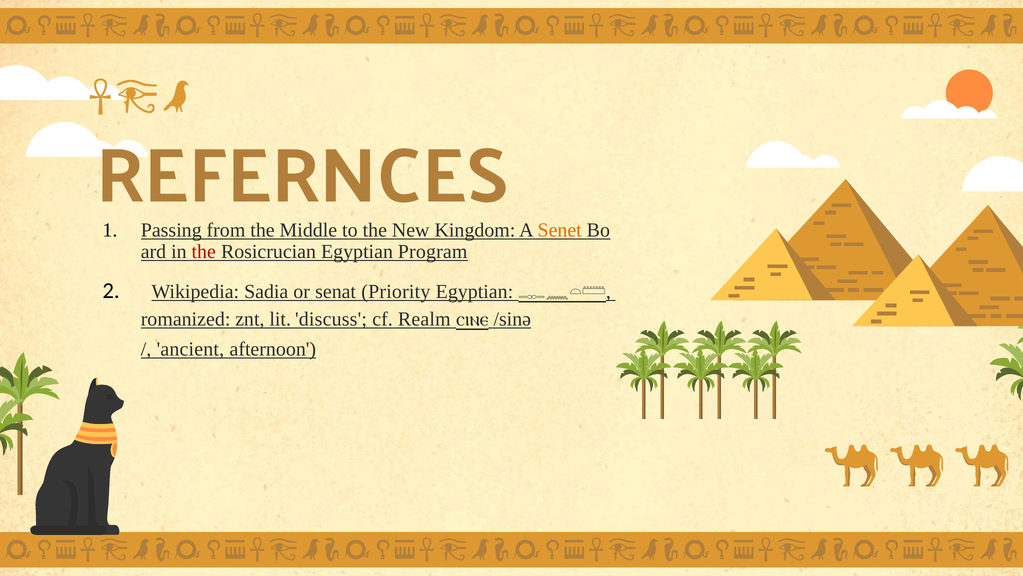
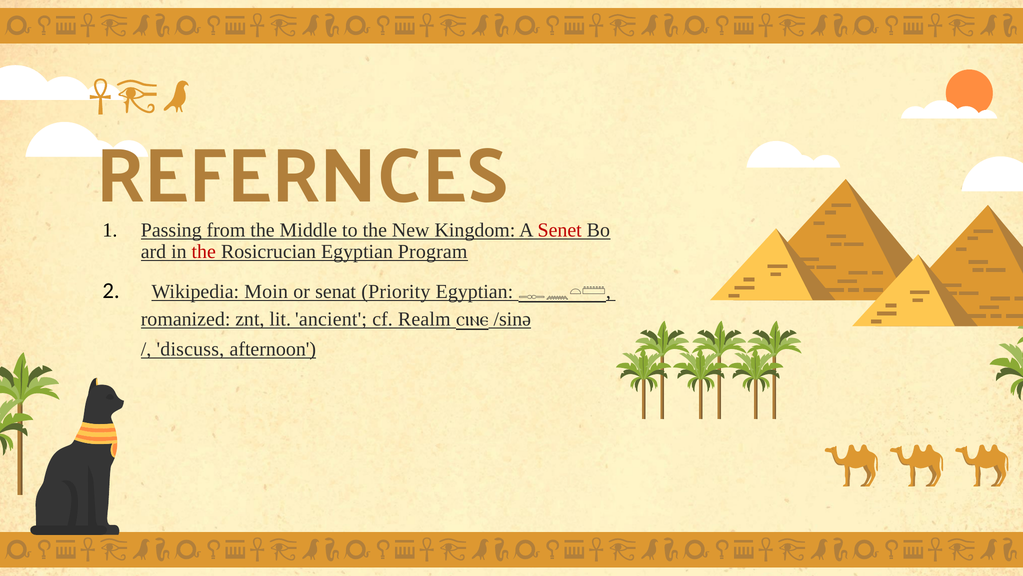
Senet colour: orange -> red (560, 230)
Sadia: Sadia -> Moin (266, 291)
discuss: discuss -> ancient (331, 319)
ancient: ancient -> discuss (190, 349)
